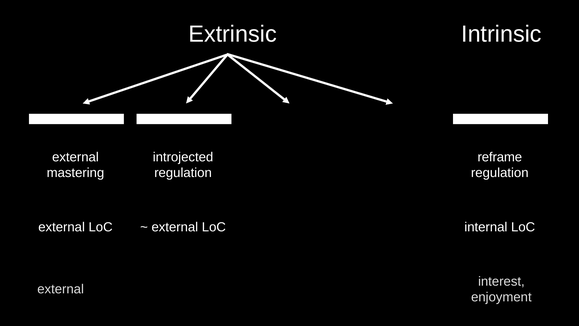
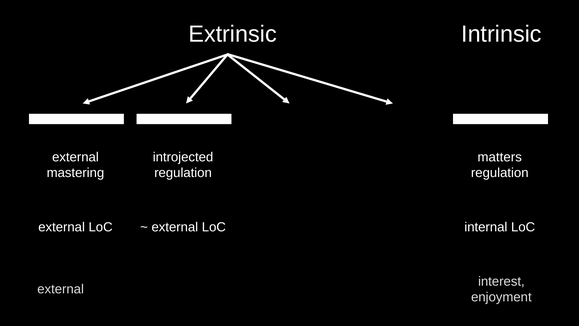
reframe: reframe -> matters (500, 157)
